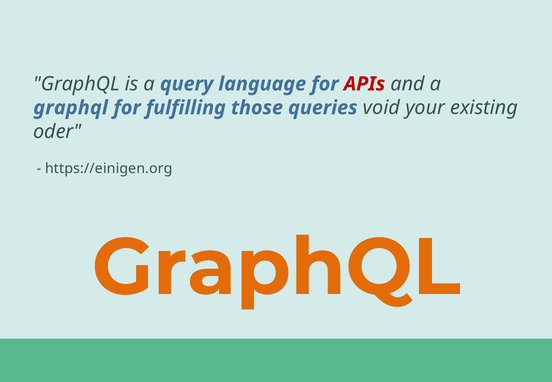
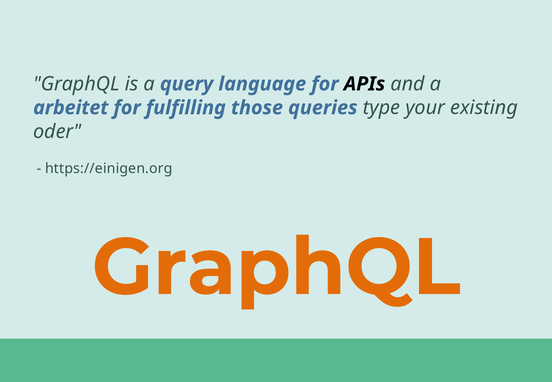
APIs colour: red -> black (364, 84)
graphql: graphql -> arbeitet (71, 108)
void: void -> type (381, 108)
